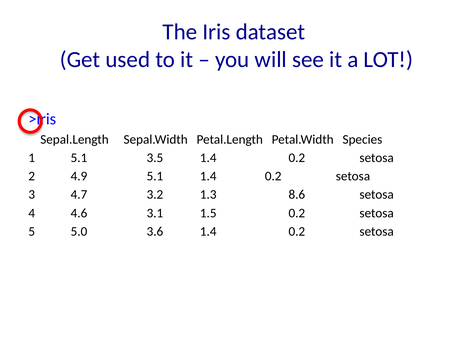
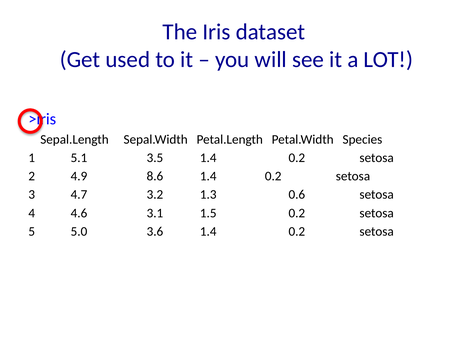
4.9 5.1: 5.1 -> 8.6 (155, 176)
8.6: 8.6 -> 0.6 (297, 194)
